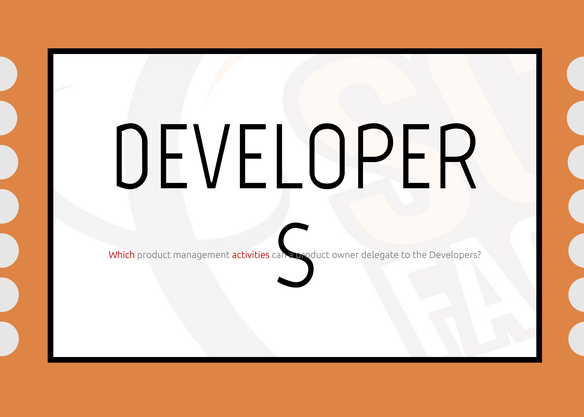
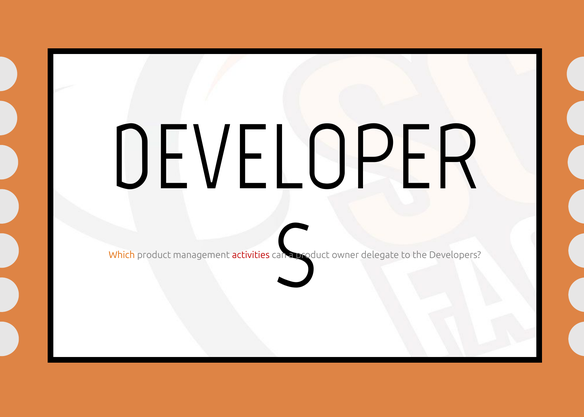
Which colour: red -> orange (122, 255)
